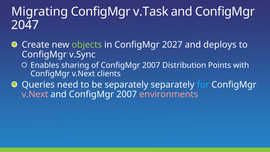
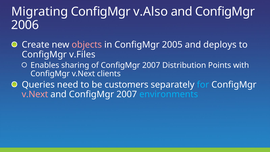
v.Task: v.Task -> v.Also (151, 12)
2047: 2047 -> 2006 (25, 25)
objects colour: light green -> pink (87, 45)
2027: 2027 -> 2005 (172, 45)
v.Sync: v.Sync -> v.Files (82, 55)
be separately: separately -> customers (126, 85)
environments colour: pink -> light blue (169, 94)
